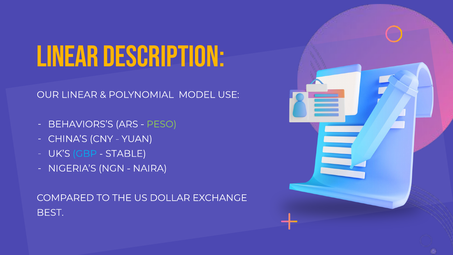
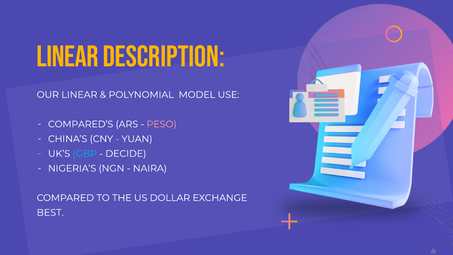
BEHAVIORS’S: BEHAVIORS’S -> COMPARED’S (81, 124)
PESO colour: light green -> pink (162, 124)
STABLE: STABLE -> DECIDE (126, 154)
